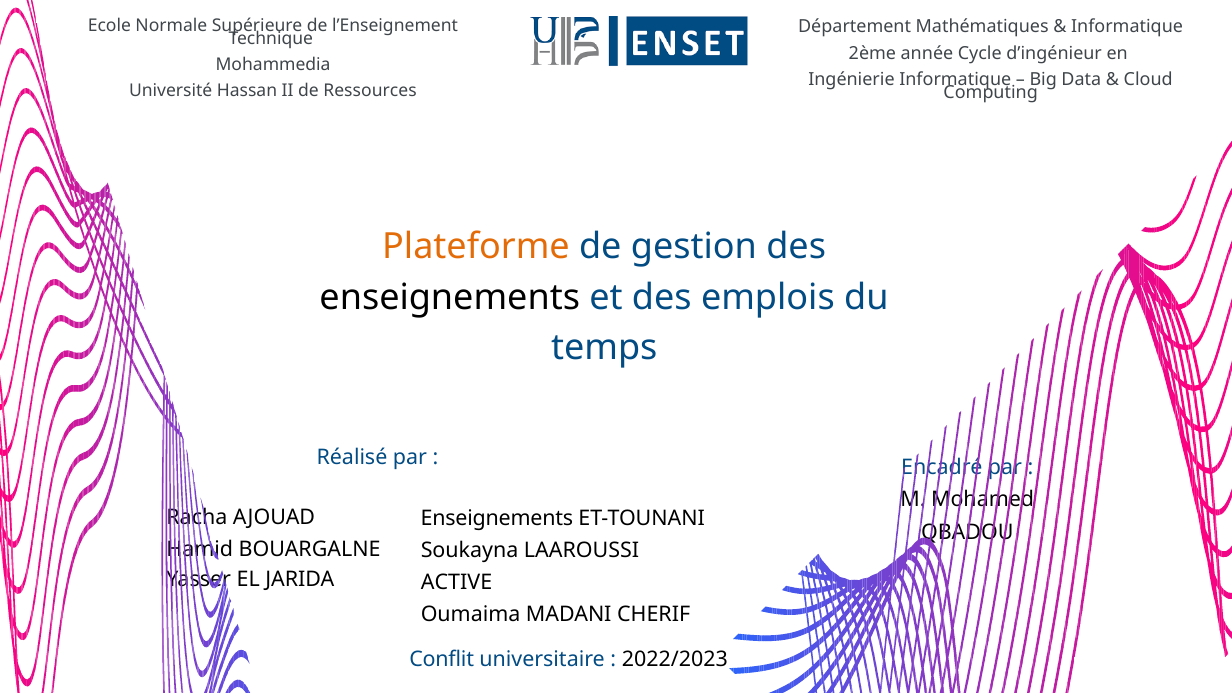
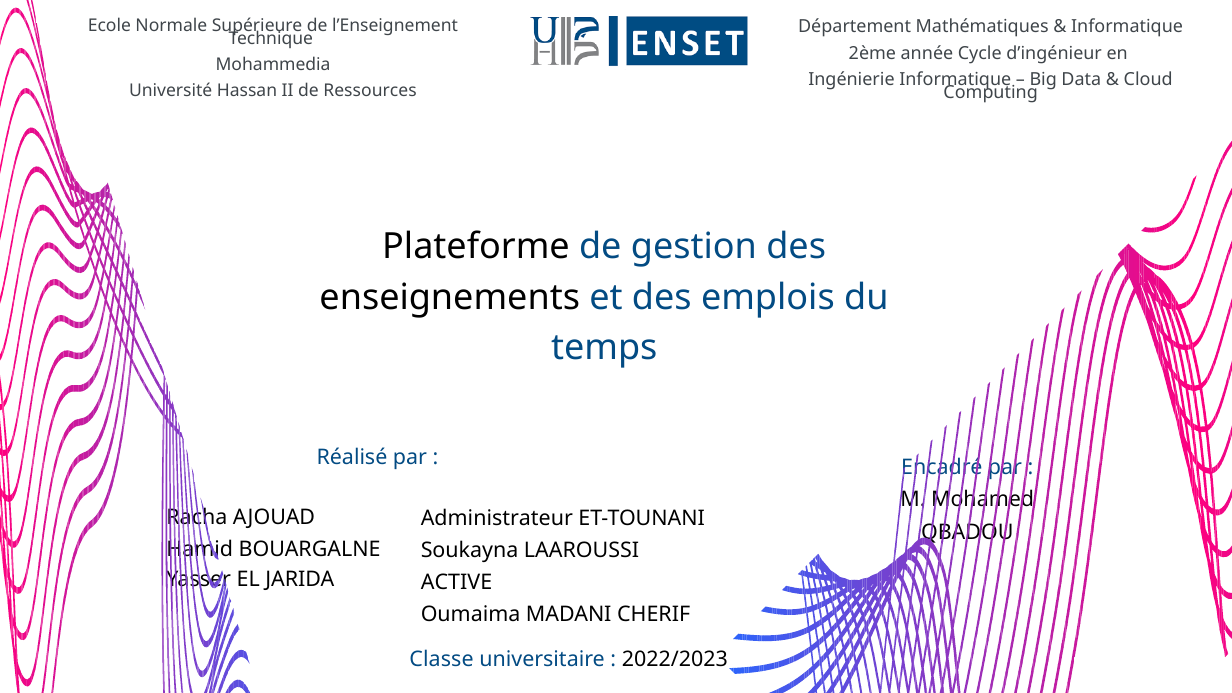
Plateforme colour: orange -> black (476, 247)
Enseignements: Enseignements -> Administrateur (497, 518)
Conflit: Conflit -> Classe (442, 660)
